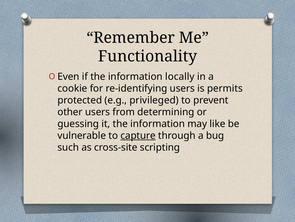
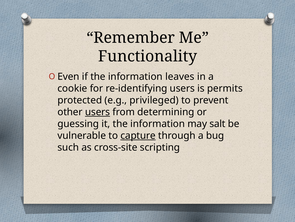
locally: locally -> leaves (180, 76)
users underline: none -> present (98, 112)
like: like -> salt (218, 123)
